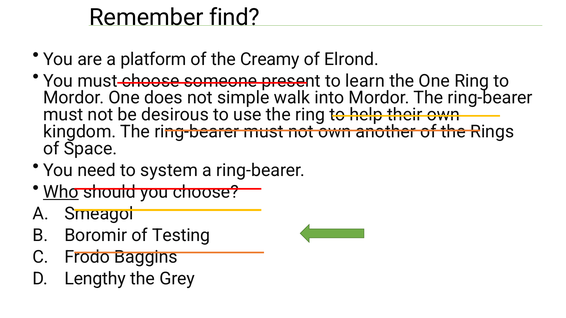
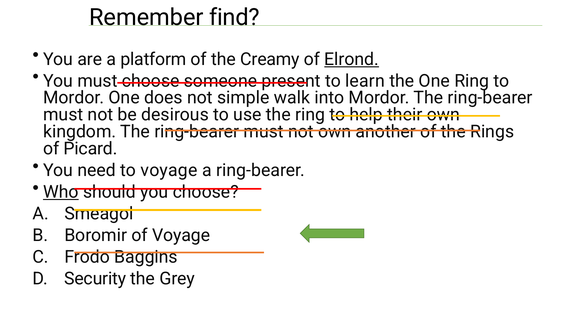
Elrond underline: none -> present (352, 59)
Space: Space -> Picard (90, 149)
to system: system -> voyage (169, 171)
of Testing: Testing -> Voyage (181, 236)
Lengthy: Lengthy -> Security (95, 279)
